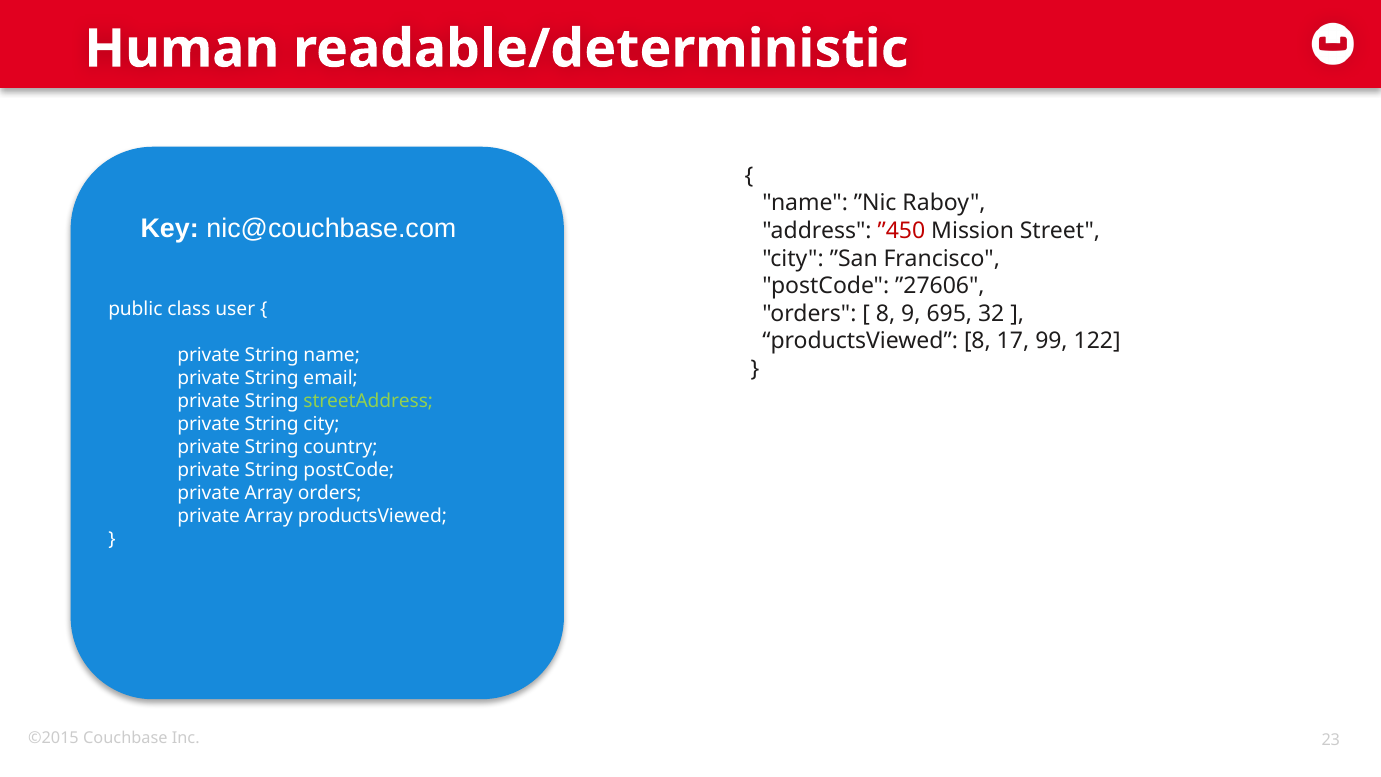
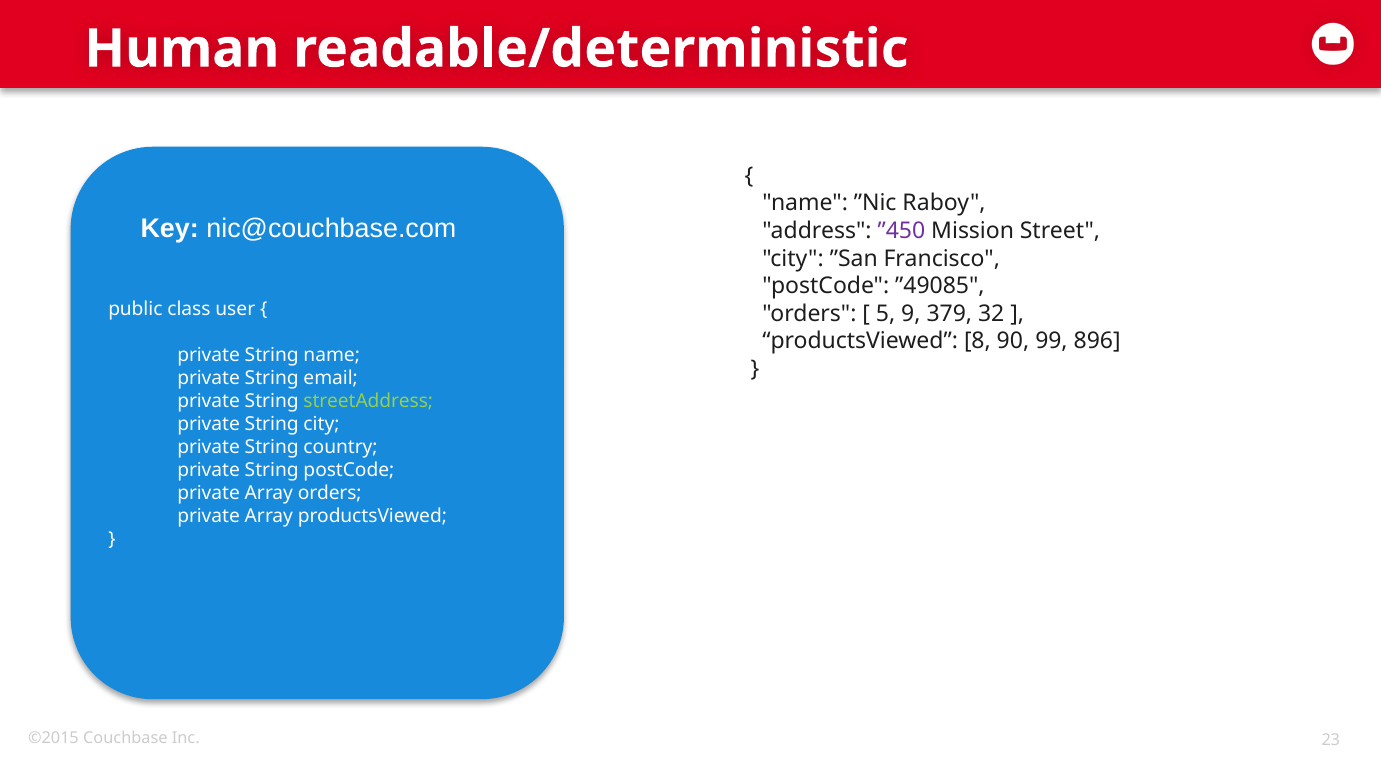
”450 colour: red -> purple (901, 231)
”27606: ”27606 -> ”49085 (940, 286)
8: 8 -> 5 (886, 314)
695: 695 -> 379 (949, 314)
17: 17 -> 90 (1013, 341)
122: 122 -> 896 (1097, 341)
